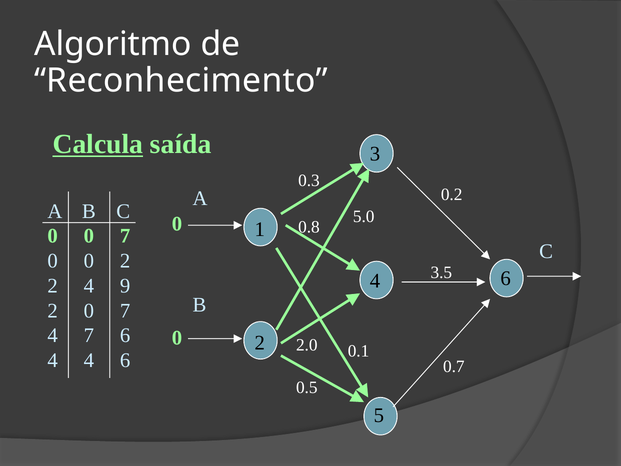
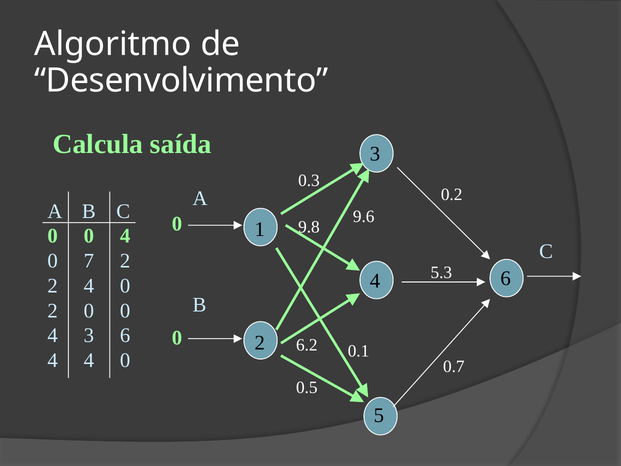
Reconhecimento: Reconhecimento -> Desenvolvimento (181, 81)
Calcula underline: present -> none (98, 144)
5.0: 5.0 -> 9.6 (364, 216)
0.8: 0.8 -> 9.8 (309, 227)
7: 7 -> 4 (125, 236)
0: 0 -> 7 (89, 261)
3.5: 3.5 -> 5.3 (441, 272)
2 4 9: 9 -> 0 (125, 286)
2 0 7: 7 -> 0 (125, 311)
4 7: 7 -> 3 (89, 335)
2.0: 2.0 -> 6.2 (307, 345)
4 4 6: 6 -> 0 (125, 360)
